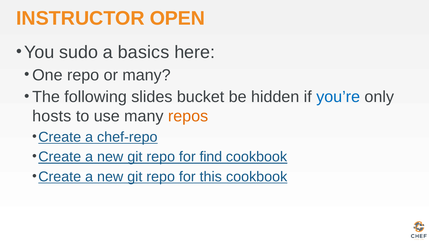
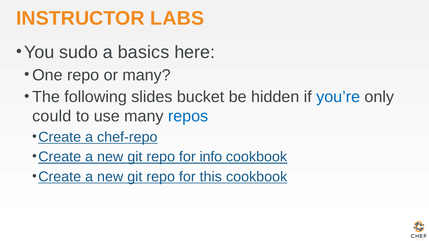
OPEN: OPEN -> LABS (177, 19)
hosts: hosts -> could (52, 116)
repos colour: orange -> blue (188, 116)
find: find -> info (211, 157)
